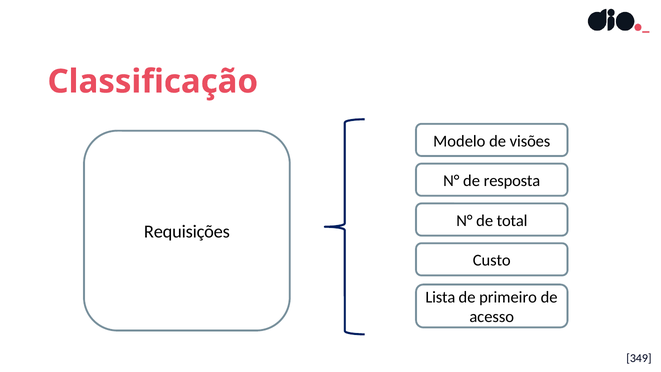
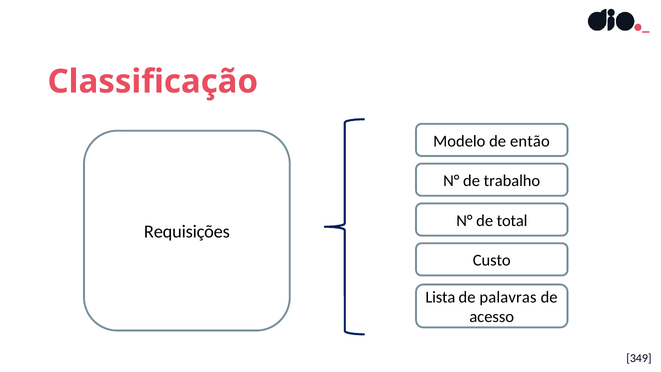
visões: visões -> então (530, 141)
resposta: resposta -> trabalho (512, 181)
primeiro: primeiro -> palavras (508, 297)
